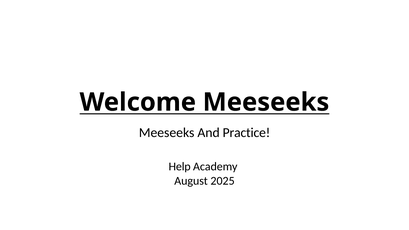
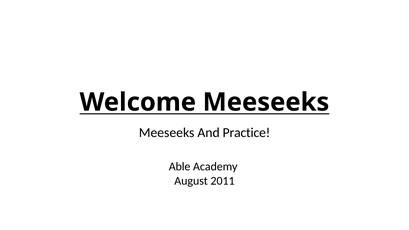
Help: Help -> Able (180, 167)
2025: 2025 -> 2011 (223, 181)
